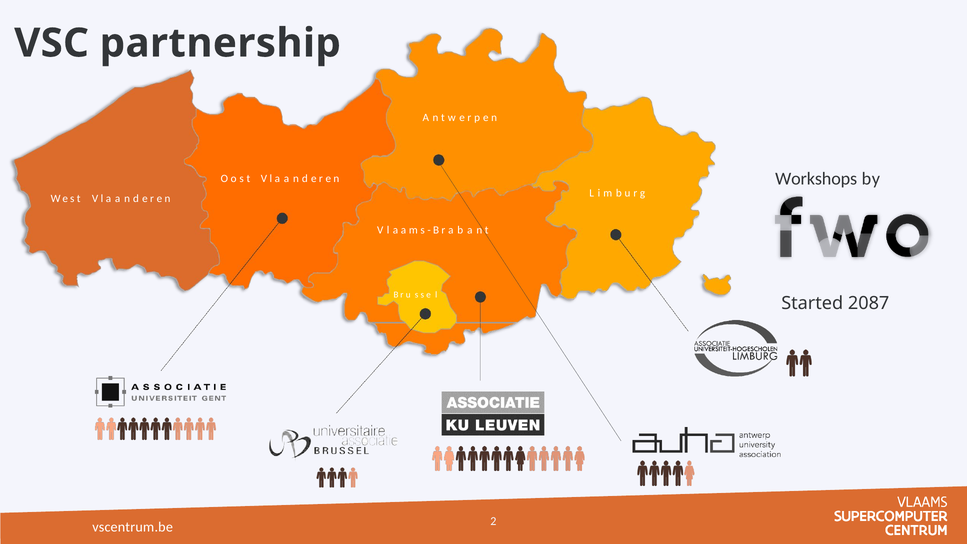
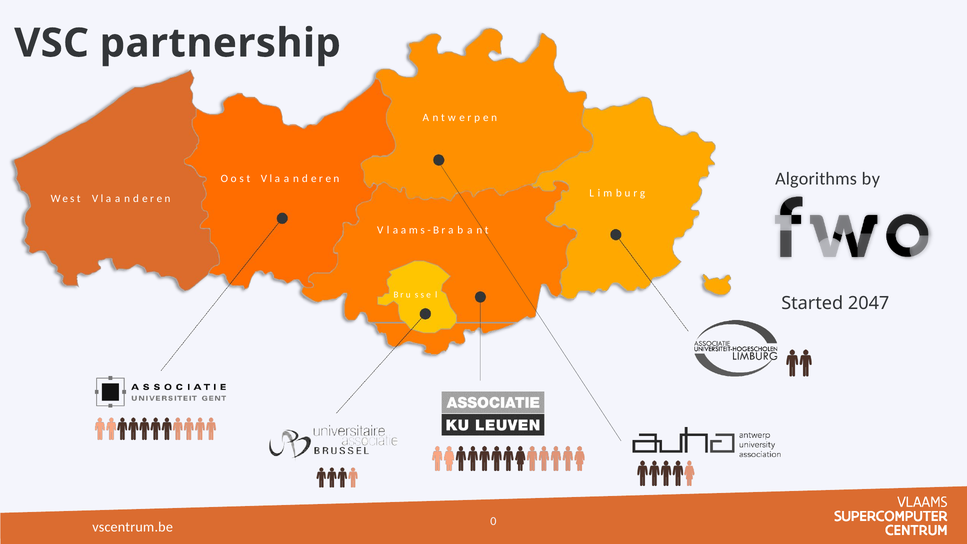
Workshops: Workshops -> Algorithms (816, 179)
2087: 2087 -> 2047 (869, 303)
2: 2 -> 0 (493, 521)
